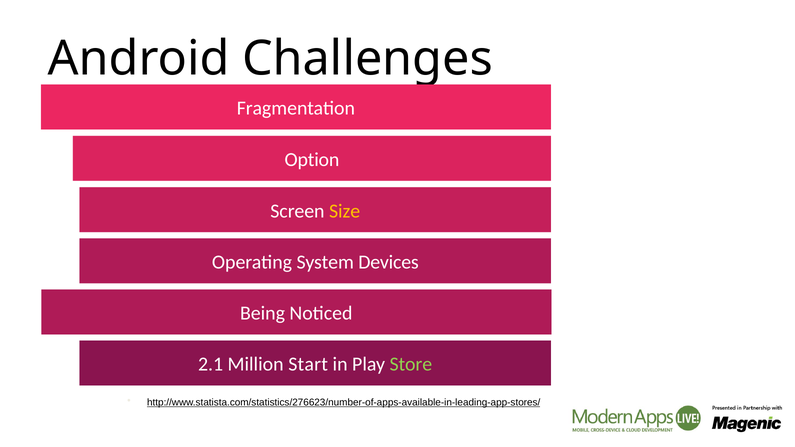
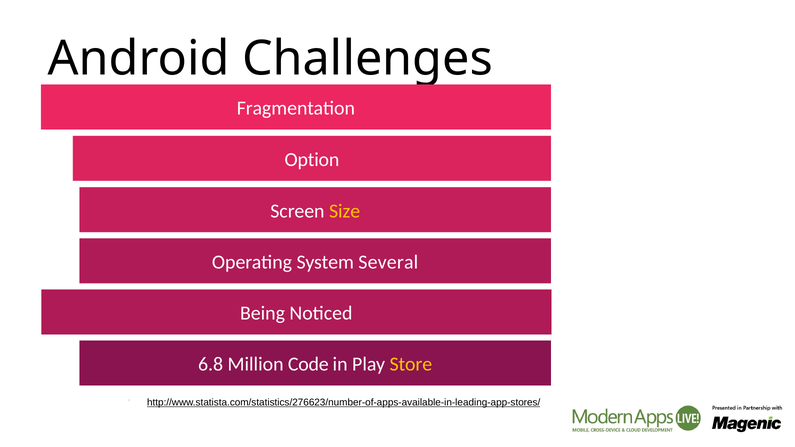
Devices: Devices -> Several (388, 262)
2.1: 2.1 -> 6.8 (211, 365)
Start: Start -> Code (308, 365)
Store colour: light green -> yellow (411, 365)
